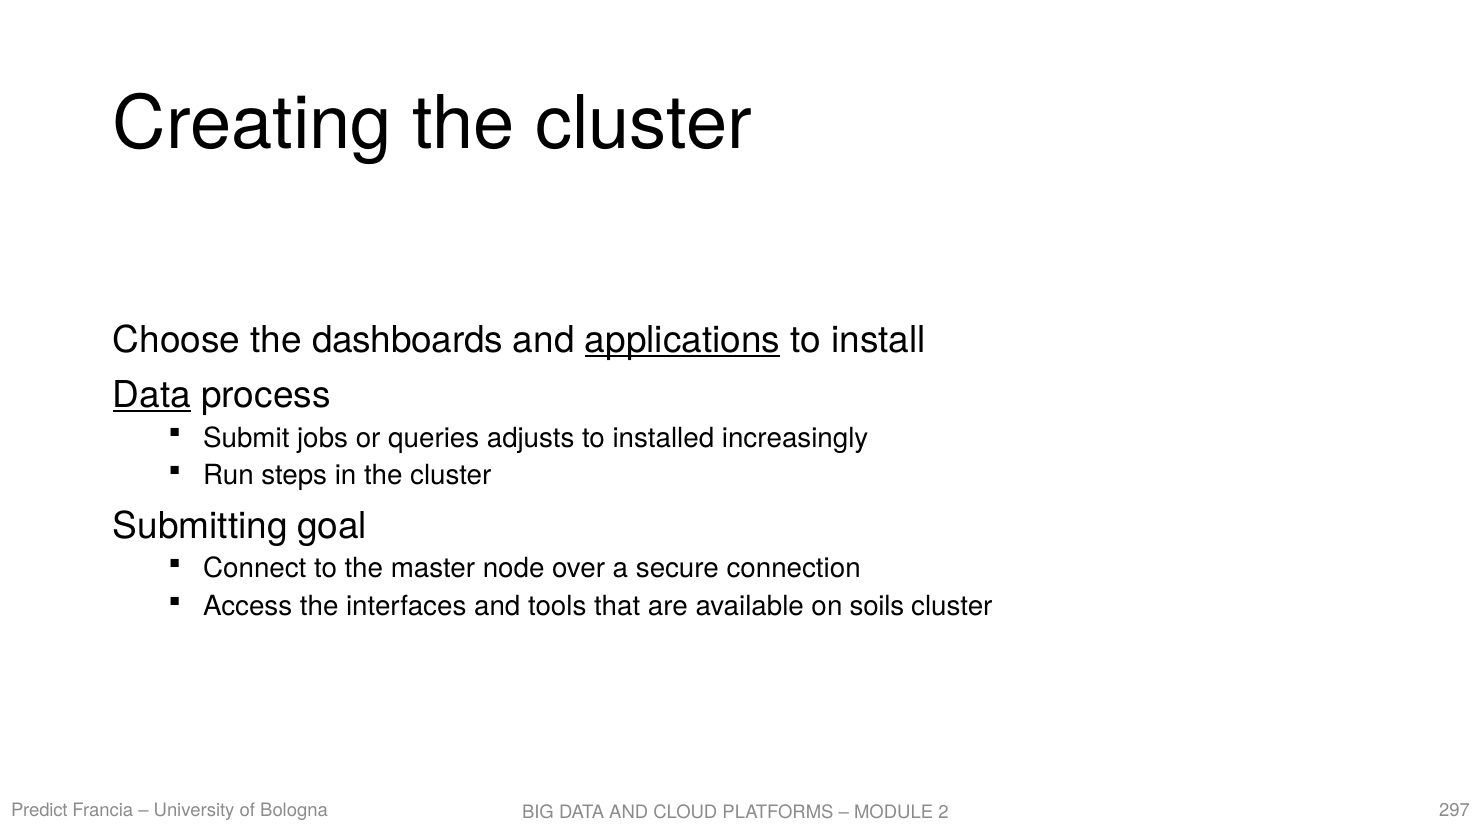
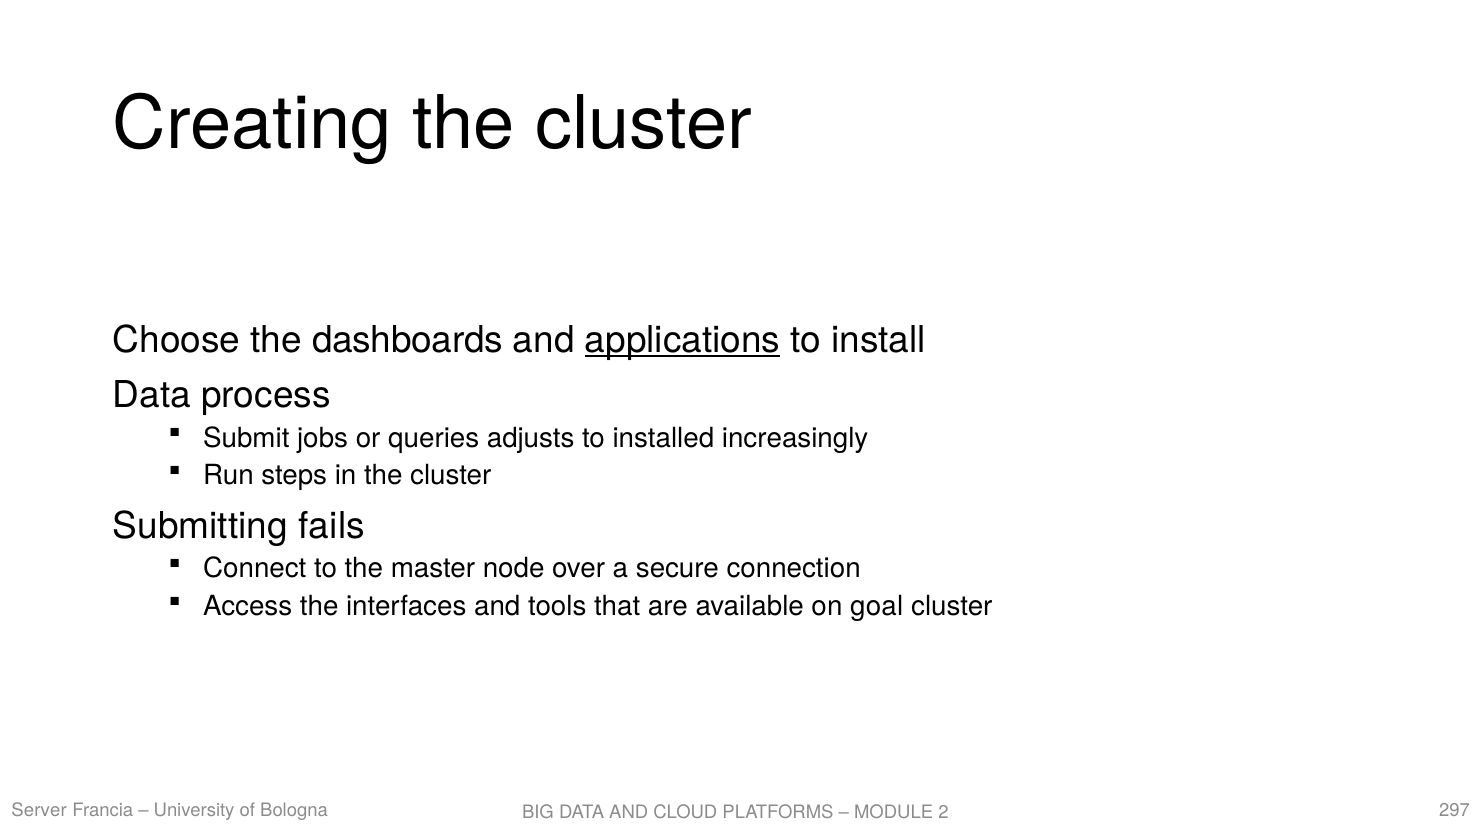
Data underline: present -> none (152, 395)
goal: goal -> fails (332, 526)
soils: soils -> goal (877, 606)
Predict: Predict -> Server (39, 810)
